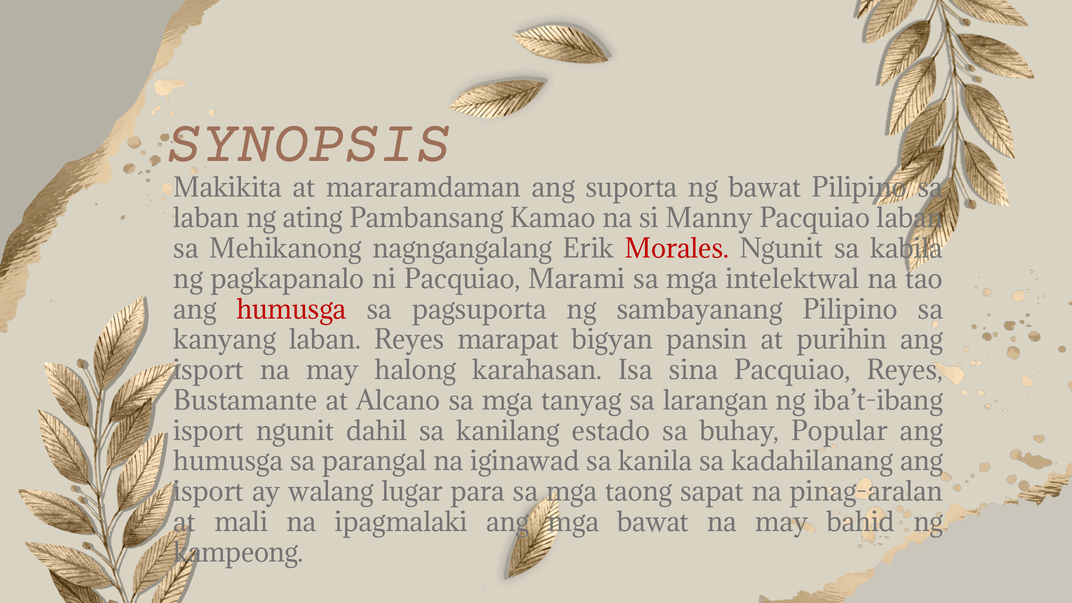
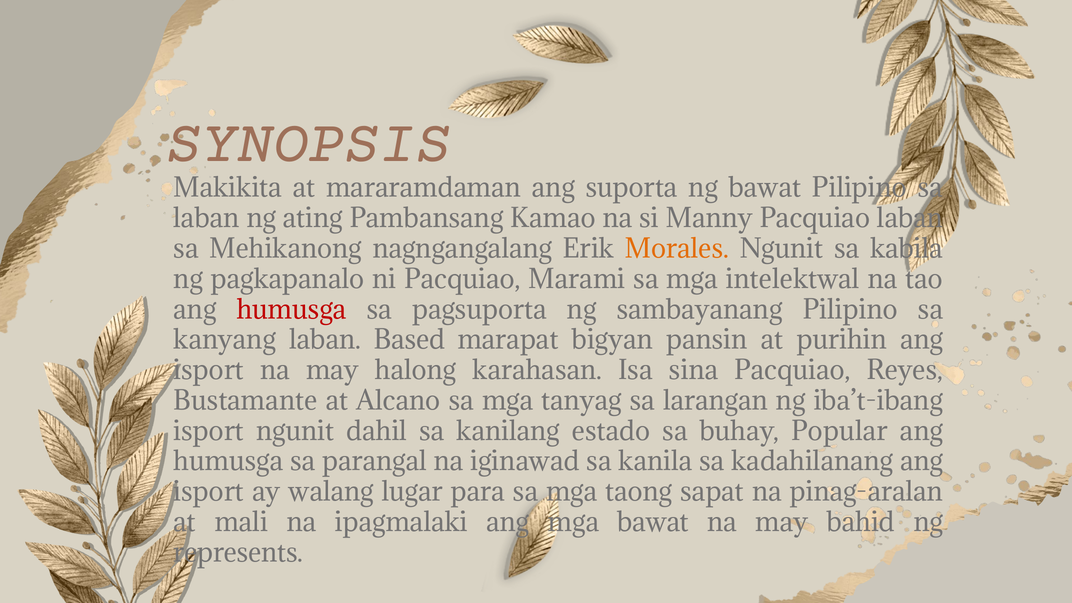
Morales colour: red -> orange (677, 249)
laban Reyes: Reyes -> Based (409, 341)
kampeong: kampeong -> represents (238, 553)
